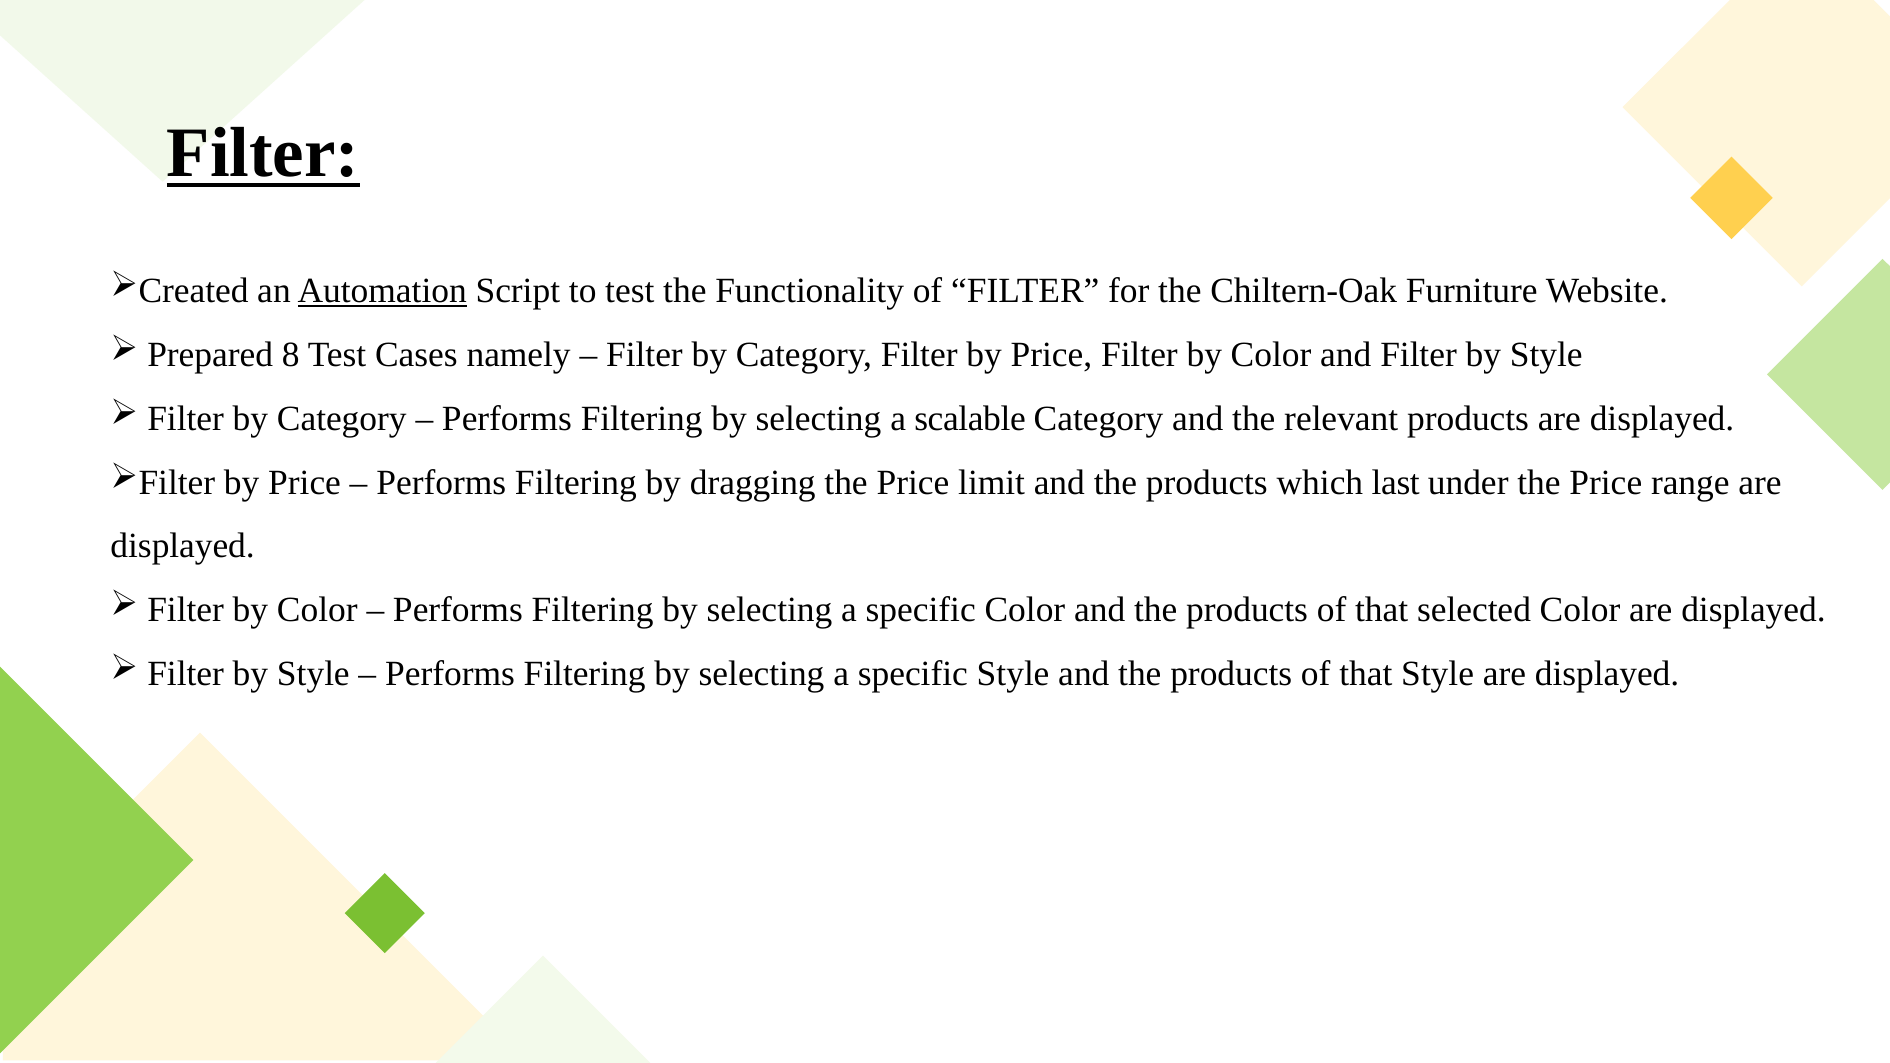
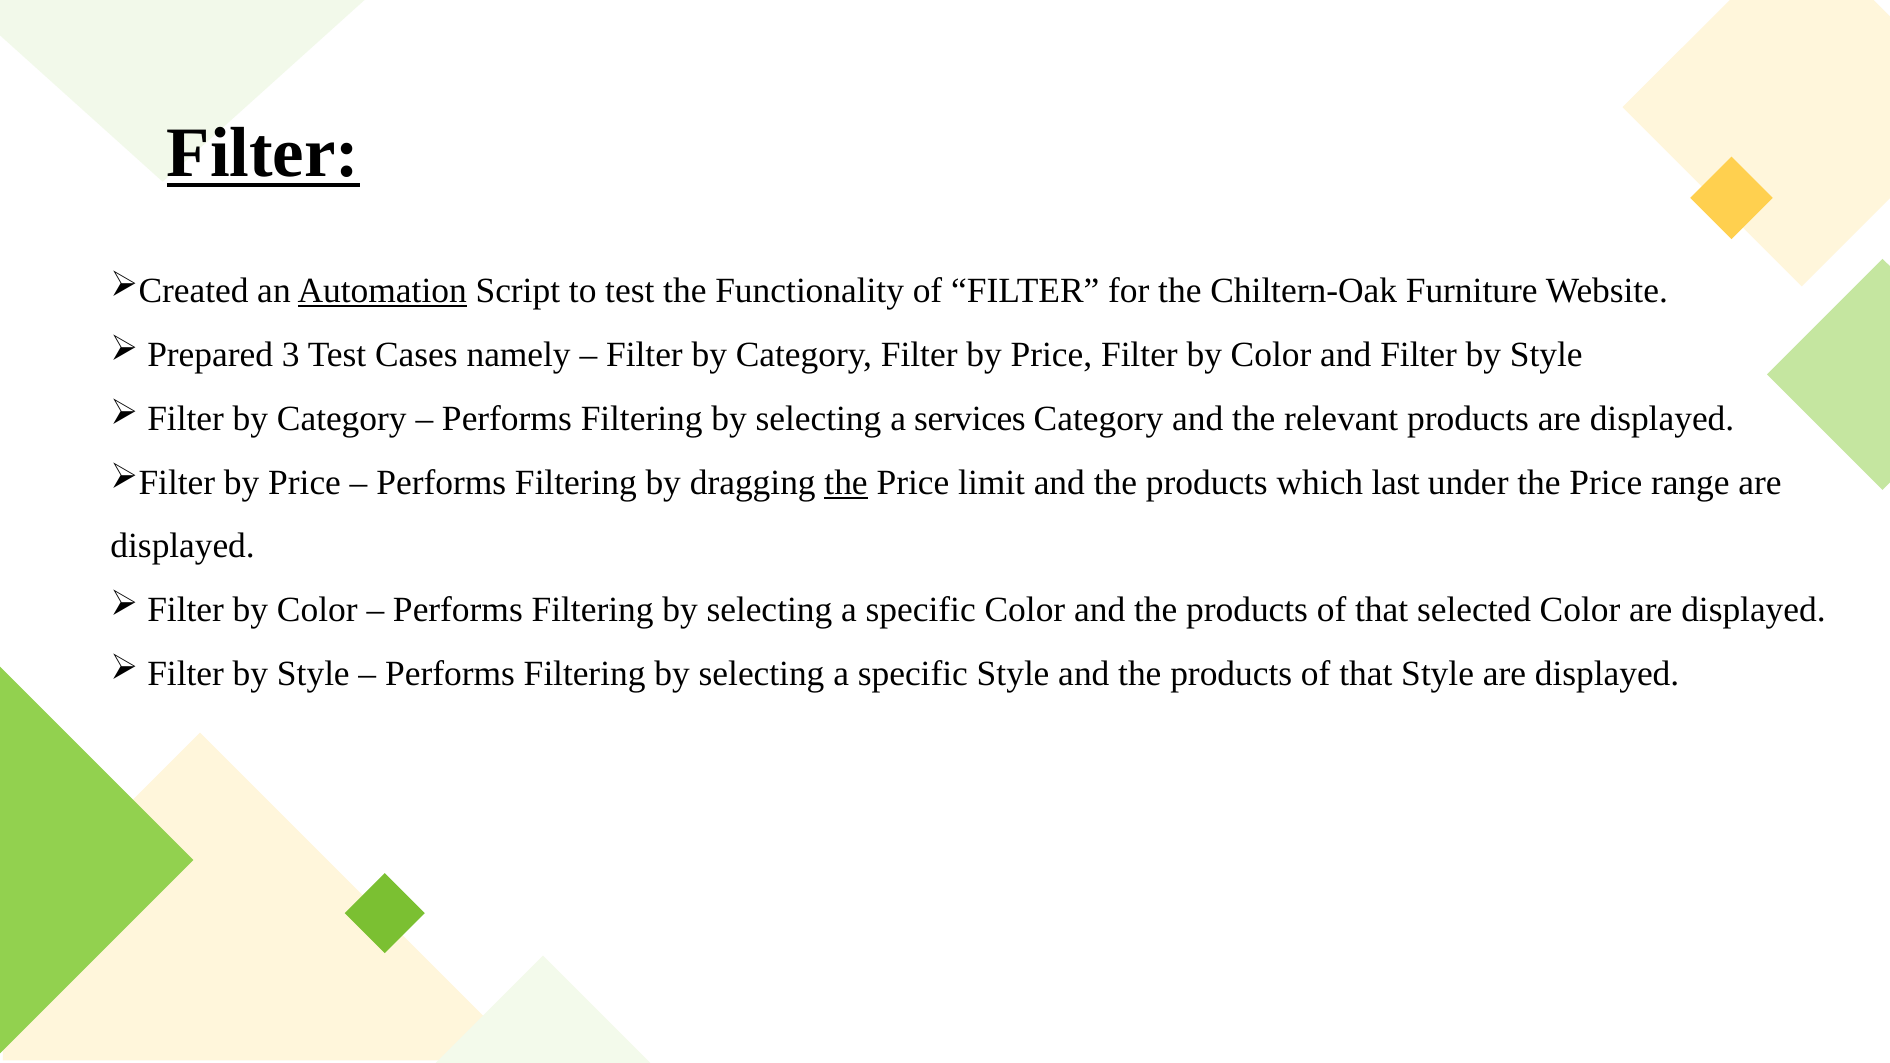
8: 8 -> 3 (291, 355)
scalable: scalable -> services (970, 419)
the underline: none -> present (846, 482)
